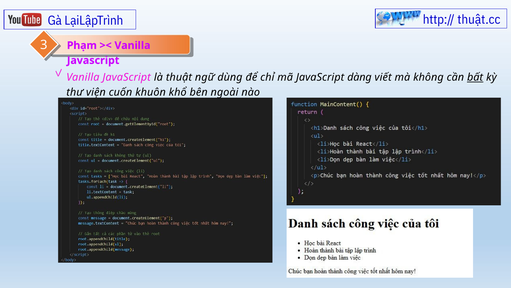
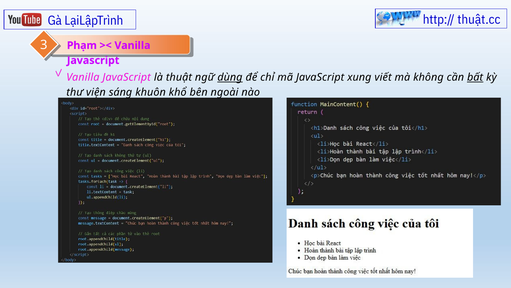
dùng underline: none -> present (230, 77)
dàng: dàng -> xung (359, 77)
cuốn: cuốn -> sáng (120, 92)
